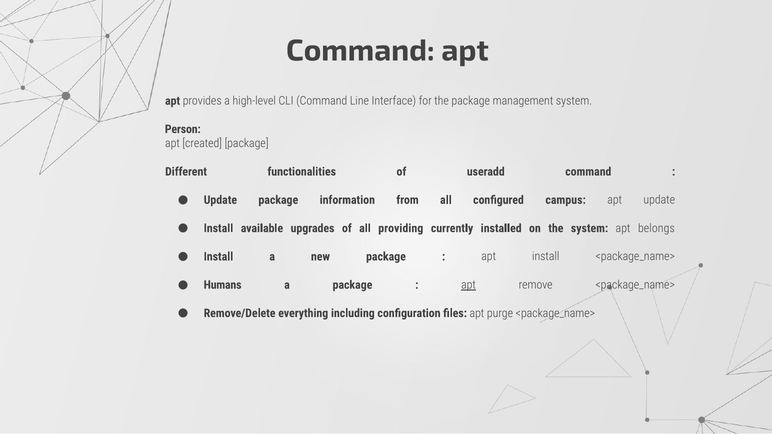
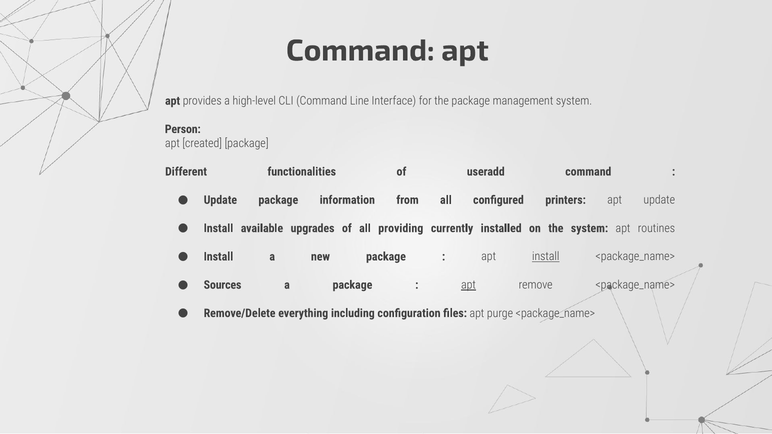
campus: campus -> printers (566, 200)
belongs: belongs -> routines (656, 228)
install underline: none -> present (546, 257)
Humans: Humans -> Sources (223, 285)
